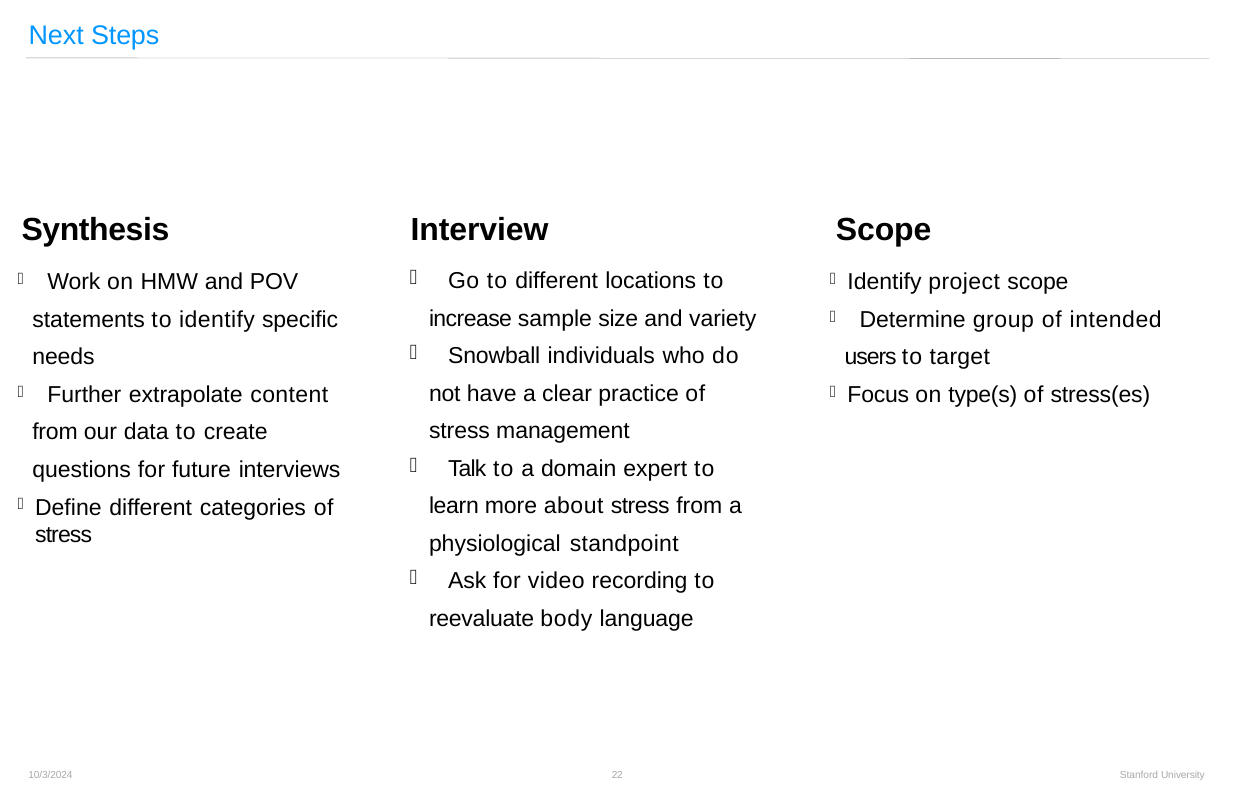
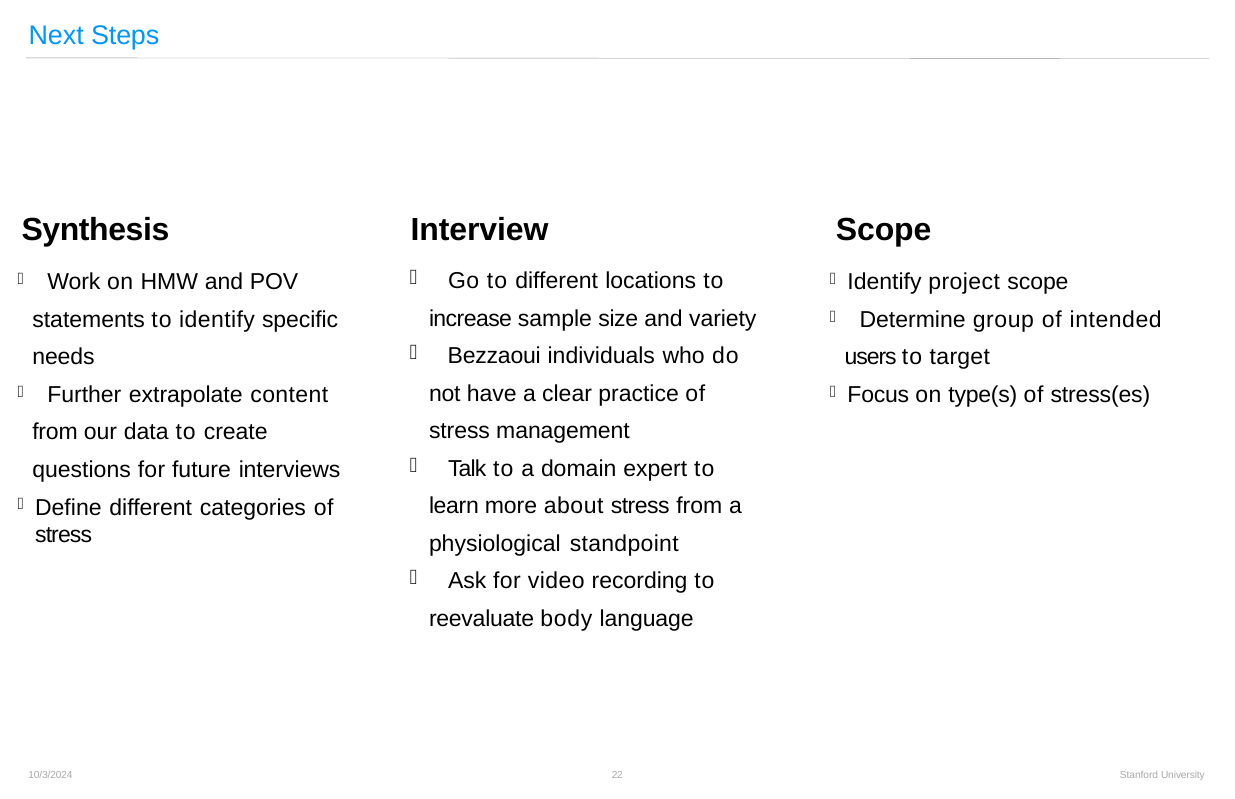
Snowball: Snowball -> Bezzaoui (494, 356)
